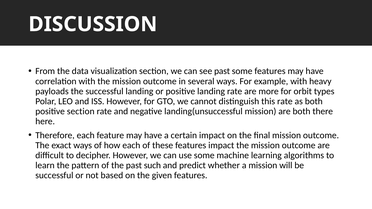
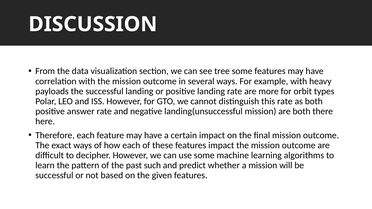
see past: past -> tree (222, 71)
positive section: section -> answer (81, 111)
